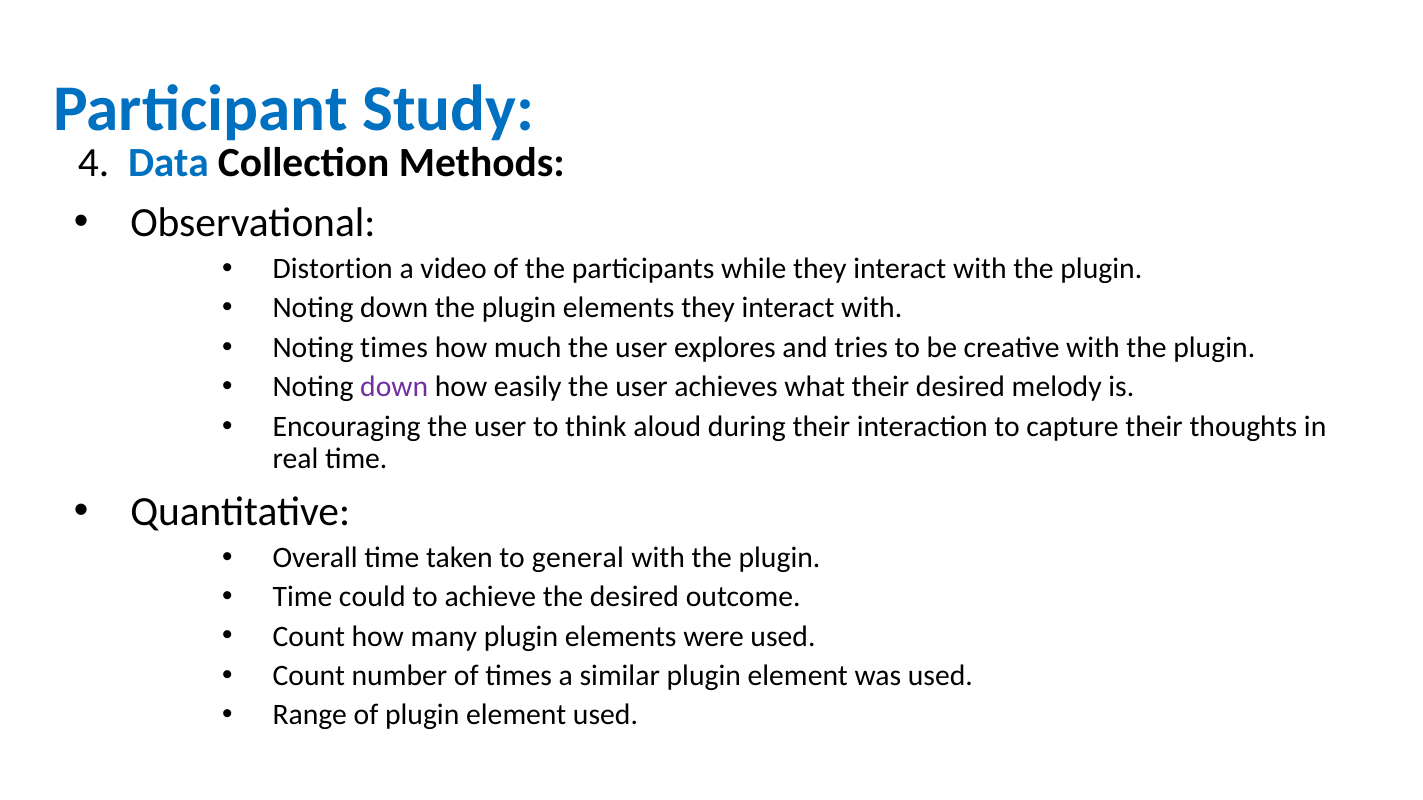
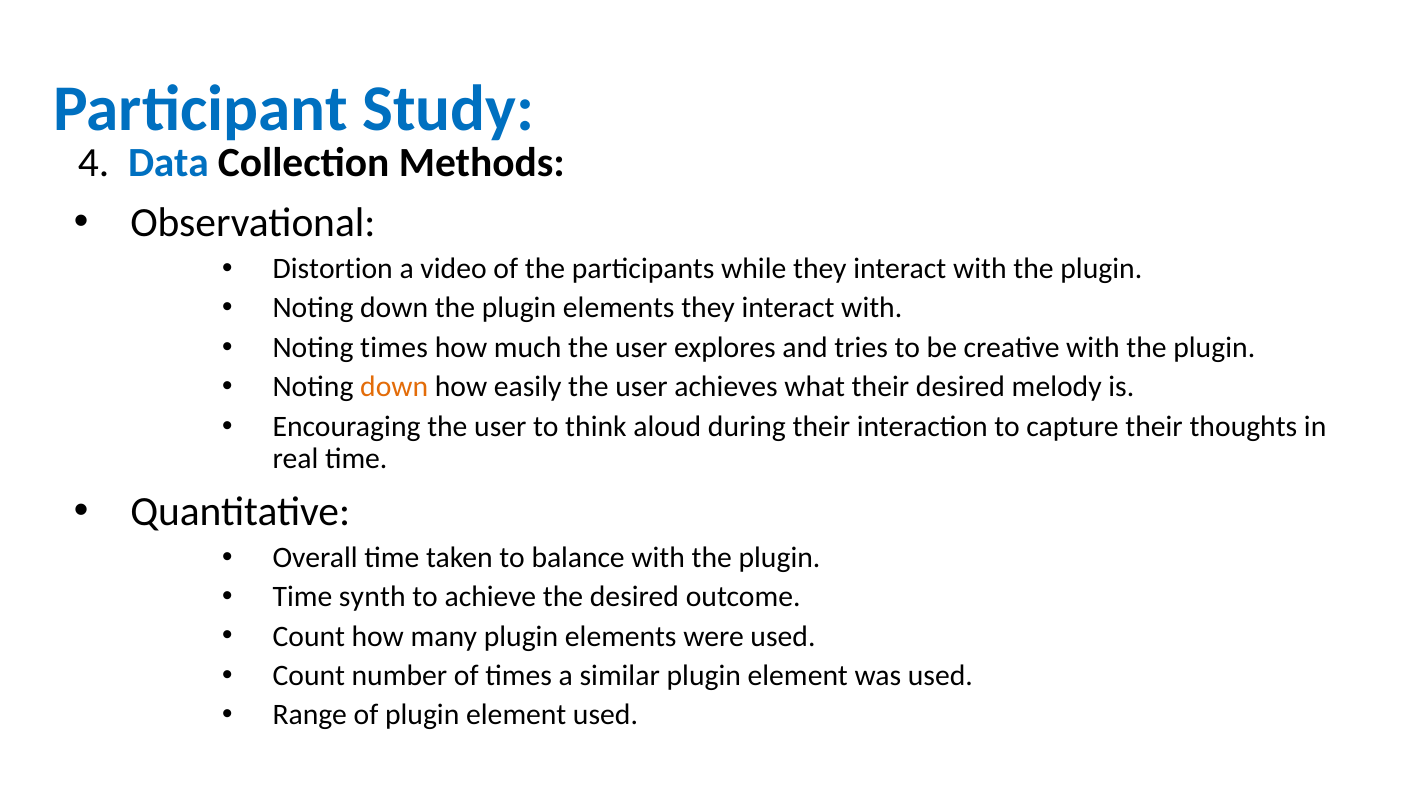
down colour: purple -> orange (394, 387)
general: general -> balance (578, 558)
could: could -> synth (372, 597)
